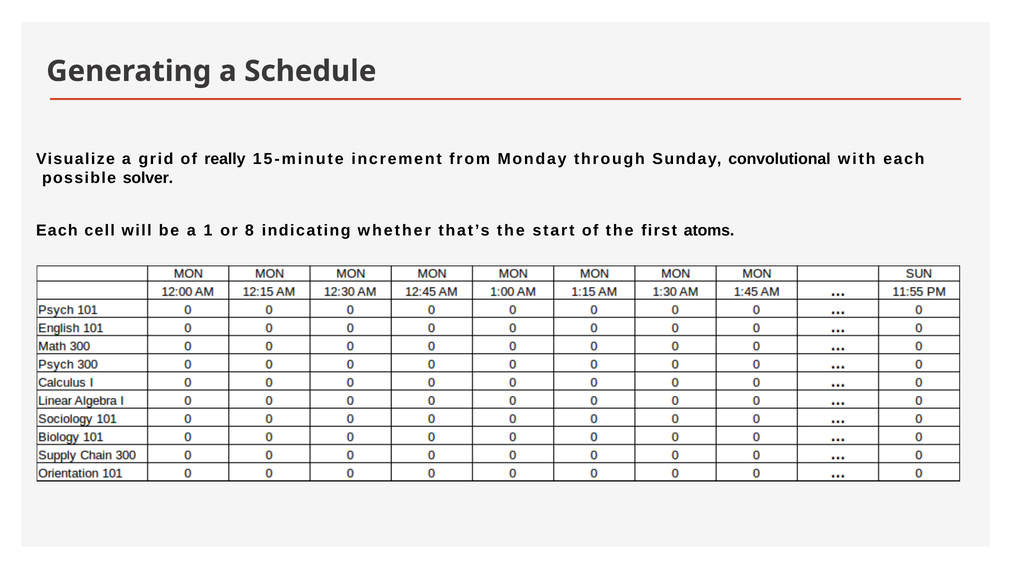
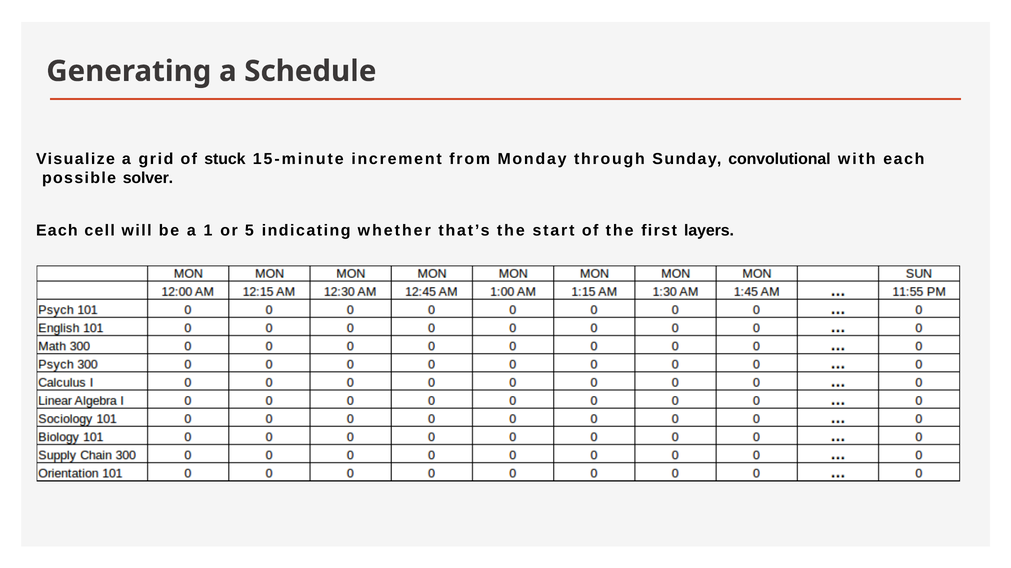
really: really -> stuck (225, 159)
8: 8 -> 5 (249, 231)
atoms: atoms -> layers (709, 231)
